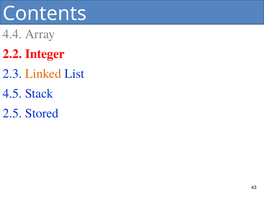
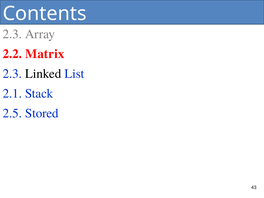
4.4: 4.4 -> 2.3 (12, 34)
Integer: Integer -> Matrix (45, 54)
Linked colour: orange -> black (43, 74)
4.5: 4.5 -> 2.1 (12, 94)
